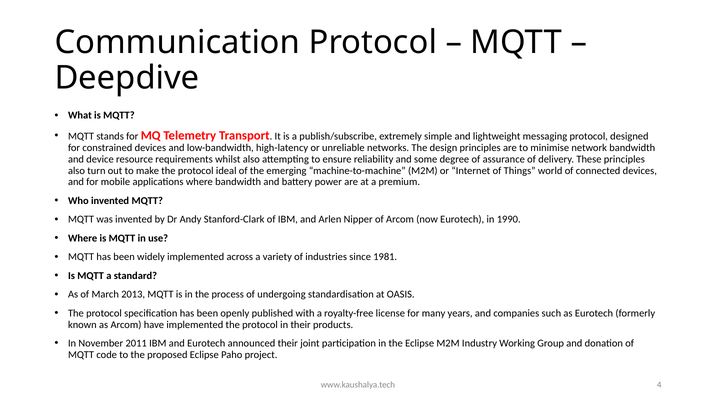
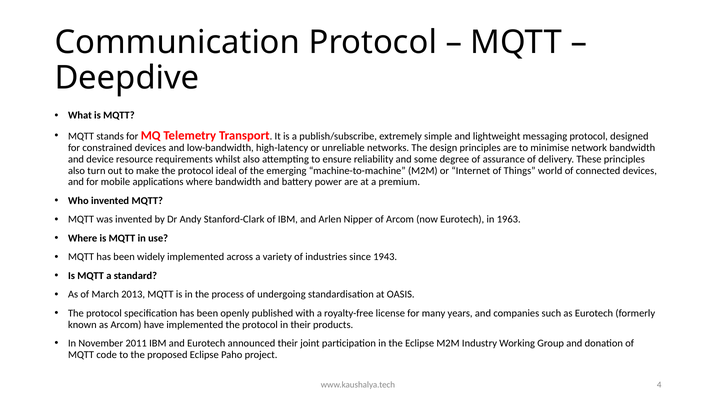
1990: 1990 -> 1963 (509, 219)
1981: 1981 -> 1943 (385, 257)
